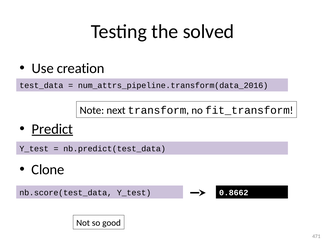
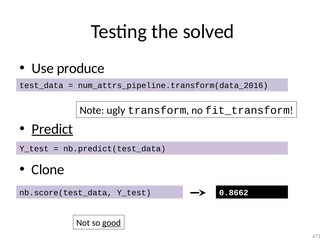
creation: creation -> produce (81, 68)
next: next -> ugly (116, 110)
good underline: none -> present (112, 223)
